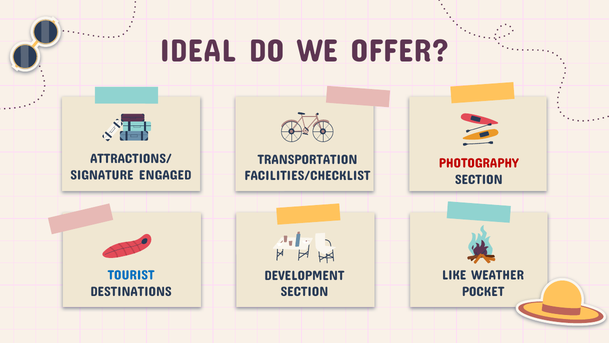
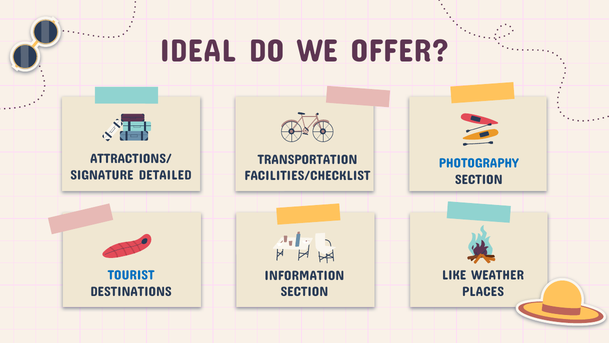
PHOTOGRAPHY colour: red -> blue (479, 163)
ENGAGED: ENGAGED -> DETAILED (165, 175)
DEVELOPMENT: DEVELOPMENT -> INFORMATION (304, 275)
POCKET: POCKET -> PLACES (483, 291)
